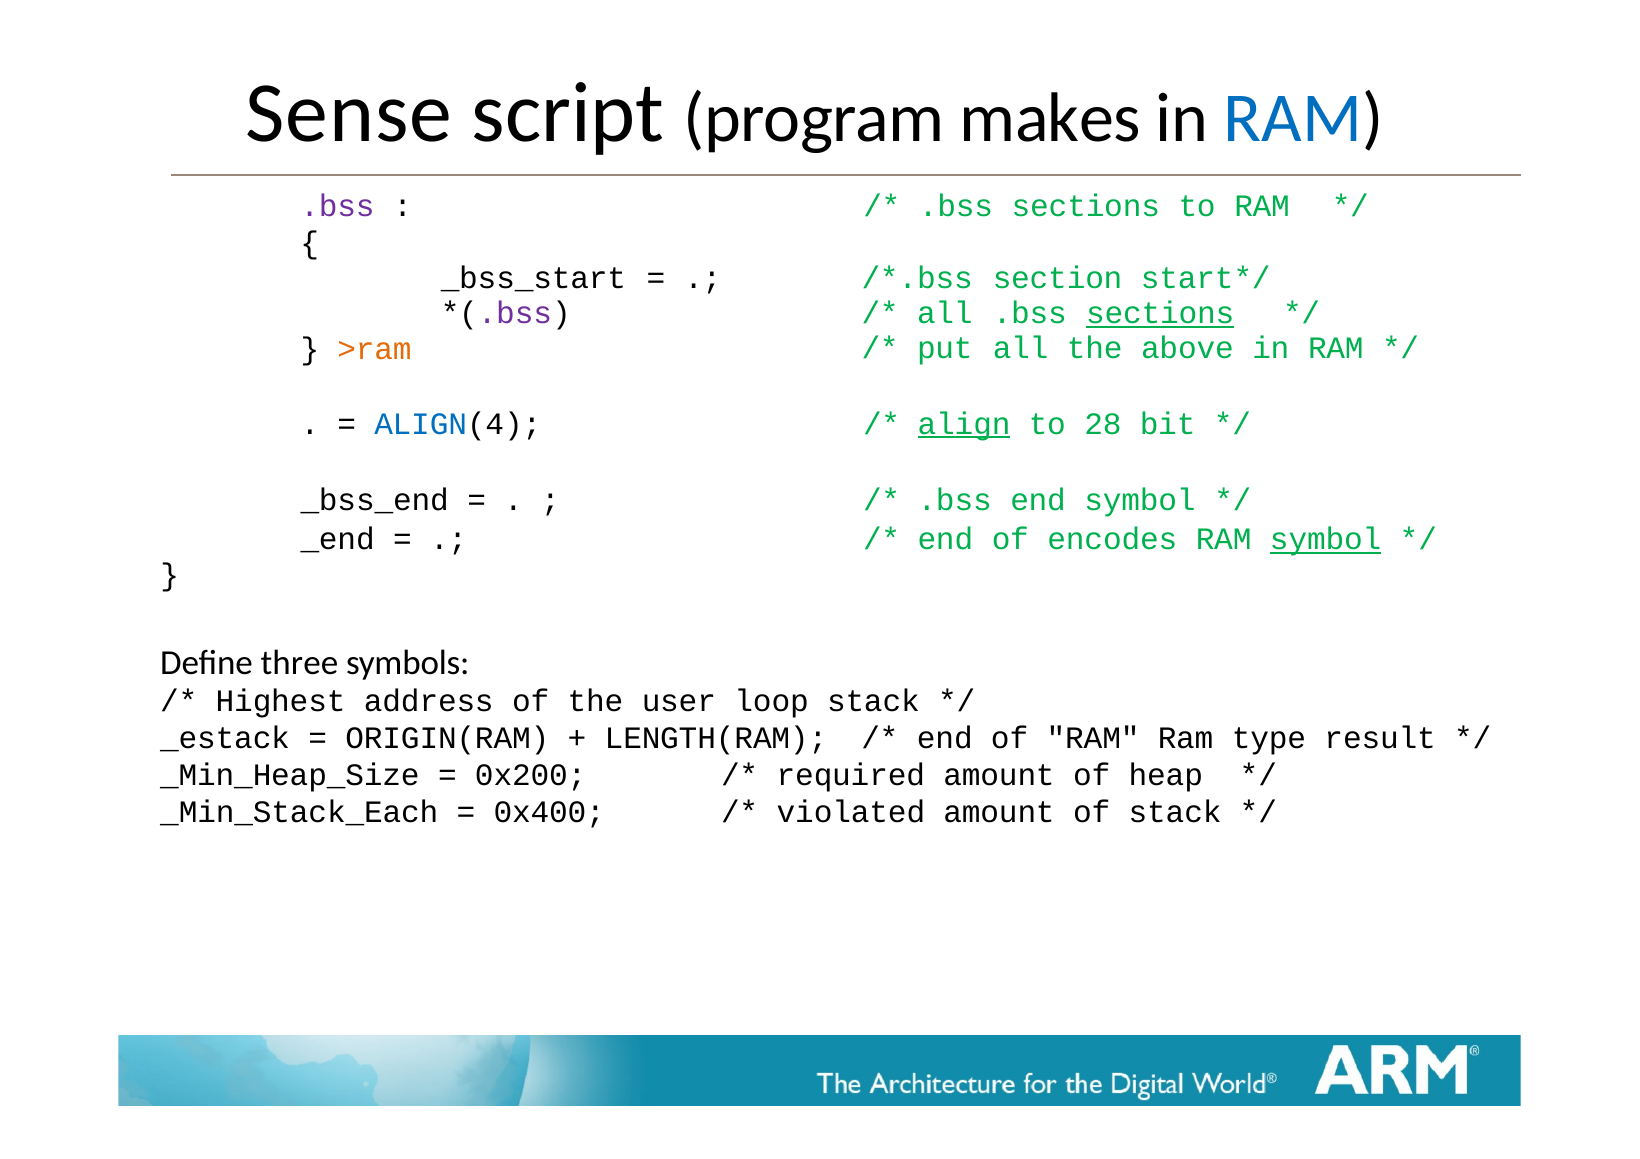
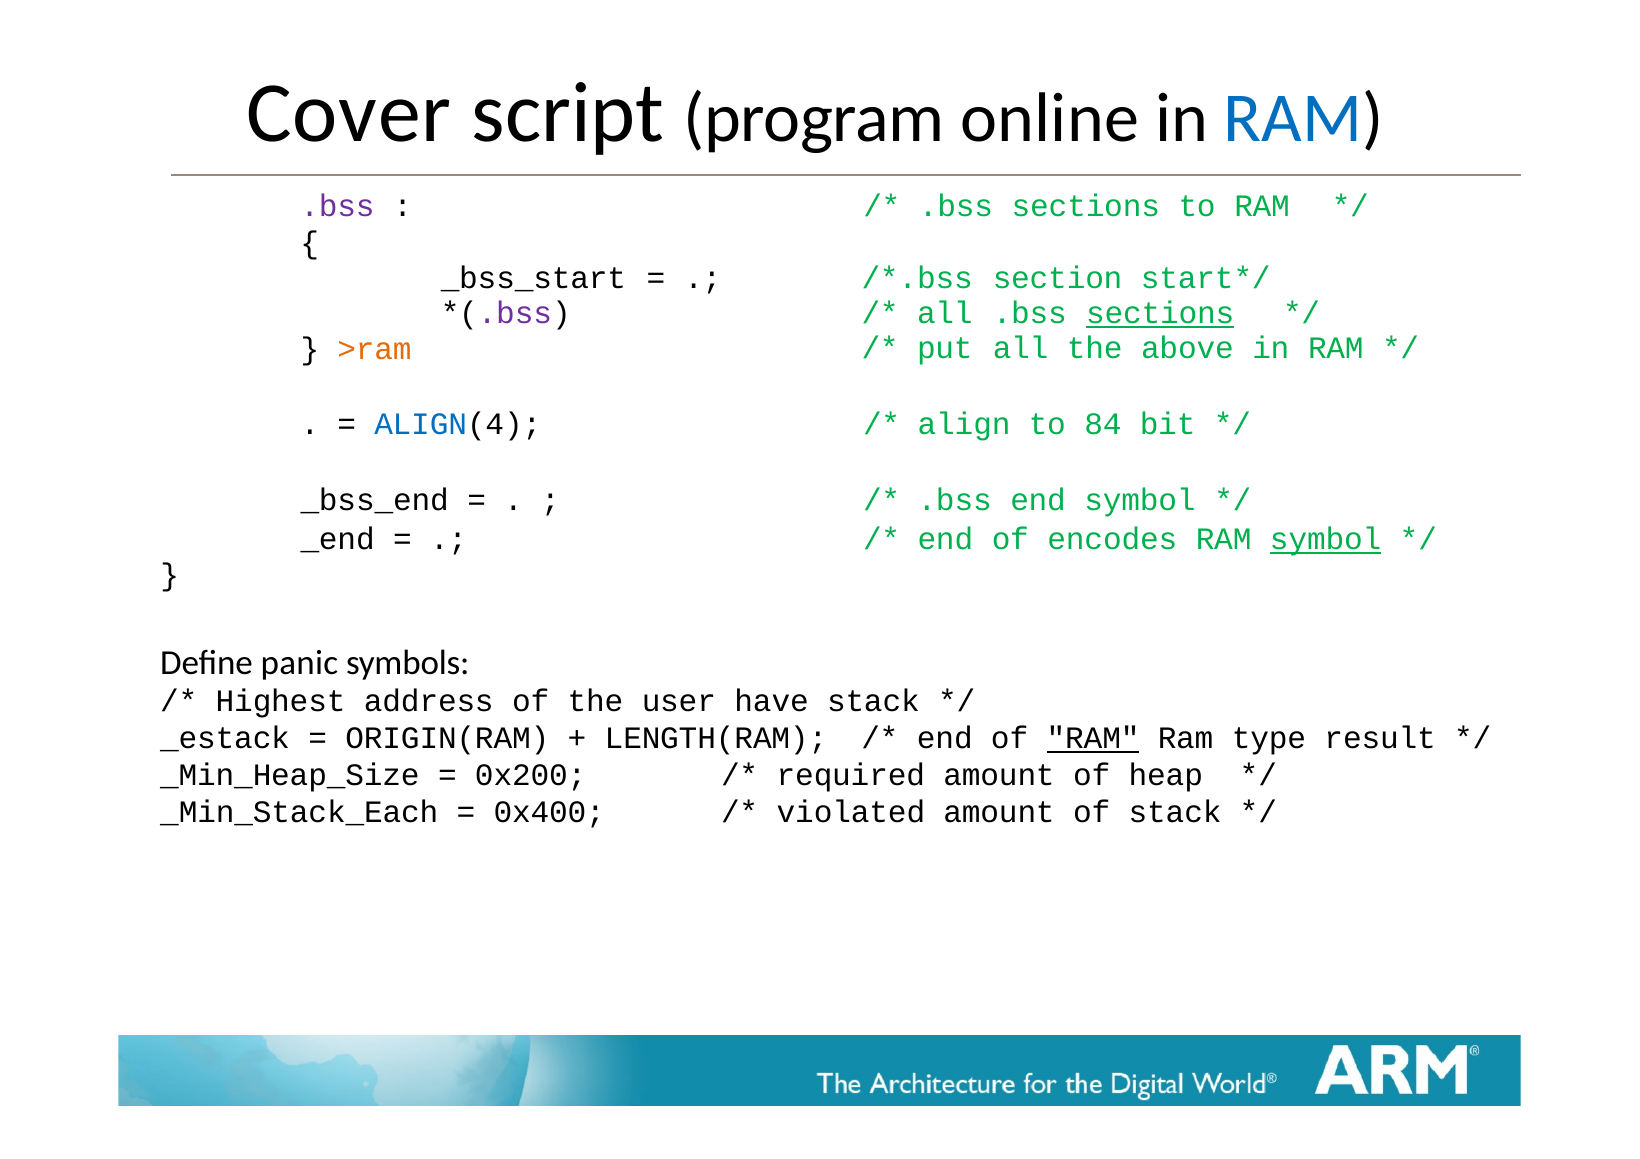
Sense: Sense -> Cover (349, 113)
makes: makes -> online (1050, 118)
align underline: present -> none (964, 424)
28: 28 -> 84 (1103, 424)
three: three -> panic (299, 663)
loop: loop -> have (772, 702)
RAM underline: none -> present (1093, 738)
